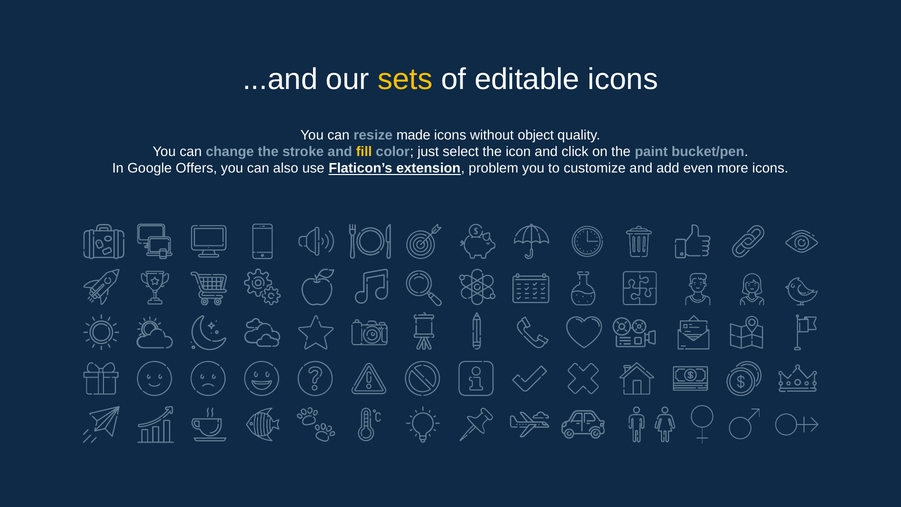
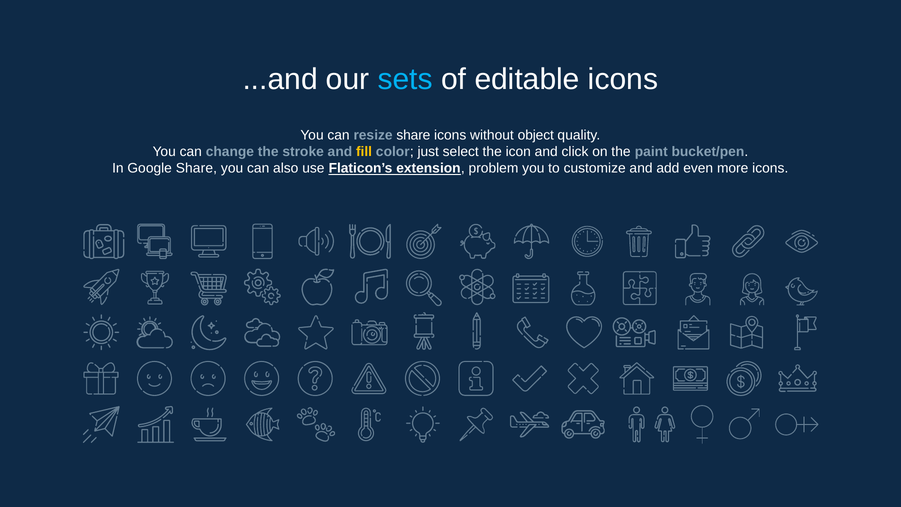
sets colour: yellow -> light blue (405, 79)
resize made: made -> share (413, 135)
Google Offers: Offers -> Share (196, 168)
